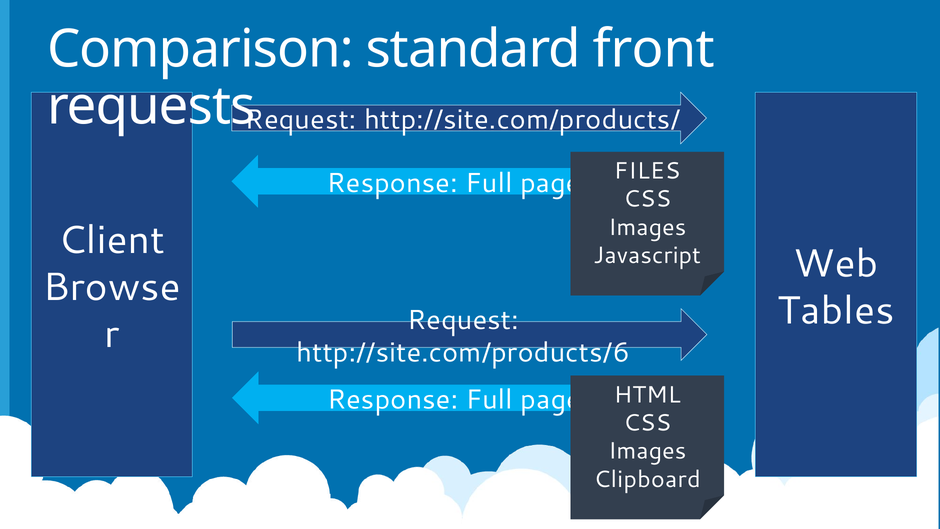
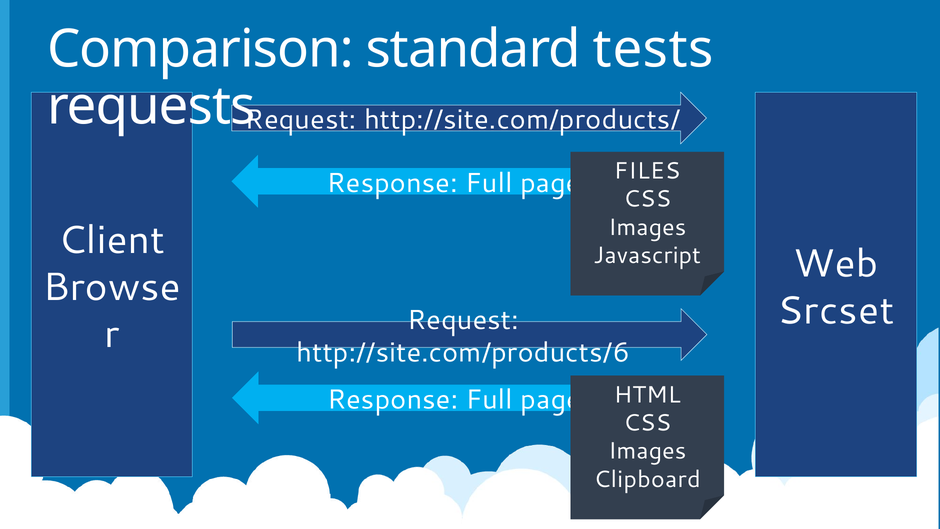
front: front -> tests (653, 49)
Tables: Tables -> Srcset (836, 311)
